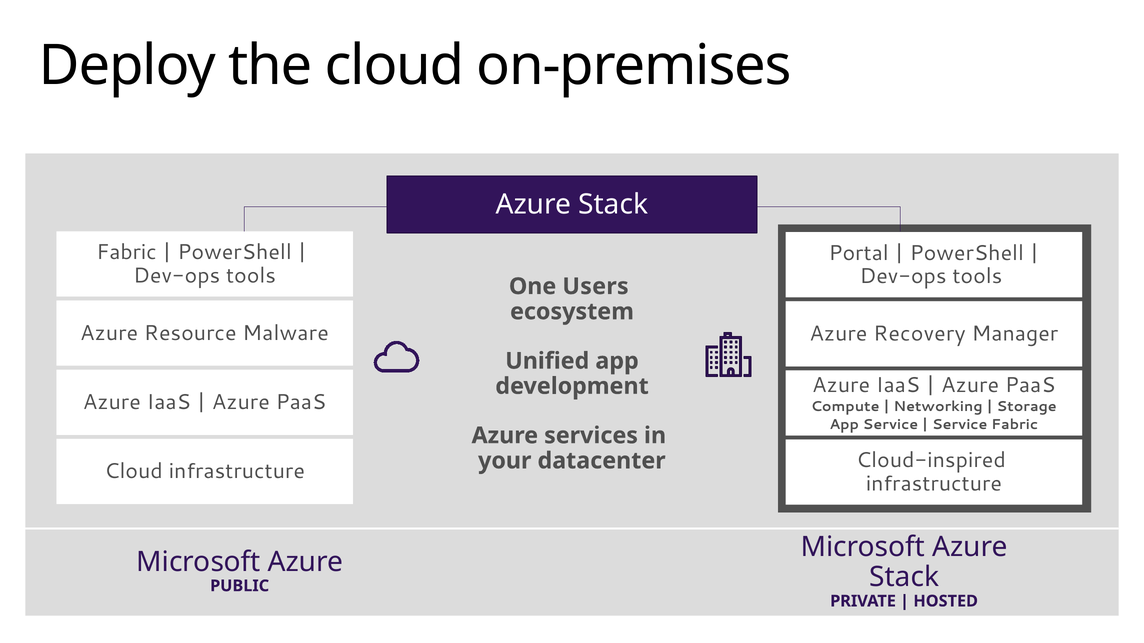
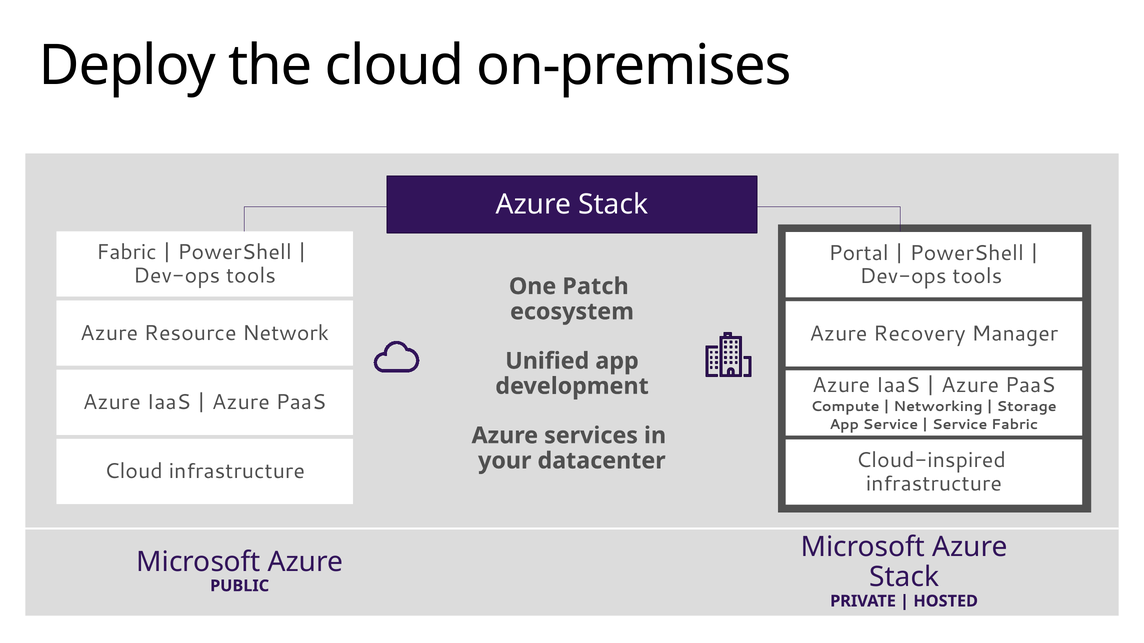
Users: Users -> Patch (596, 287)
Malware: Malware -> Network (286, 333)
